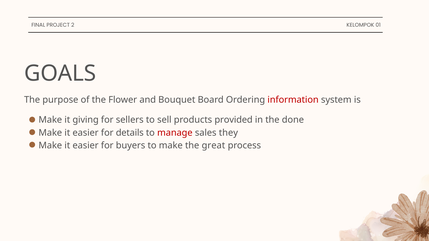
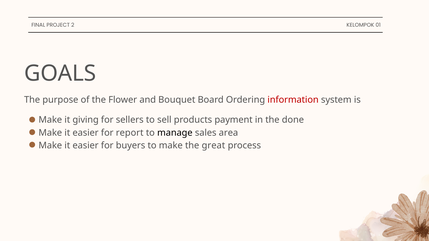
provided: provided -> payment (234, 120)
details: details -> report (130, 133)
manage colour: red -> black (175, 133)
they: they -> area (228, 133)
